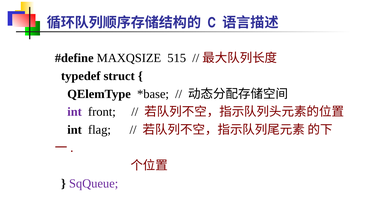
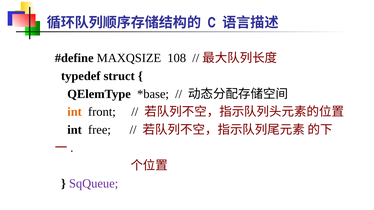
515: 515 -> 108 (177, 58)
int colour: purple -> orange (75, 112)
flag: flag -> free (99, 130)
